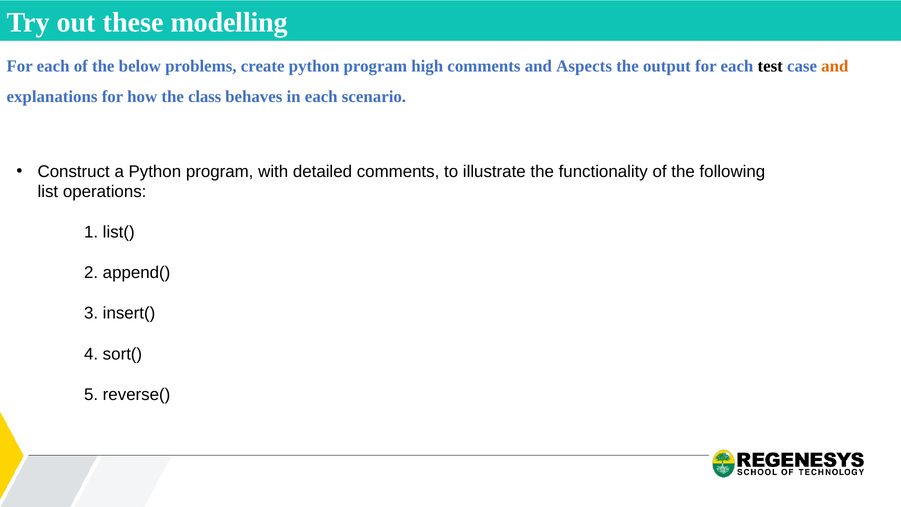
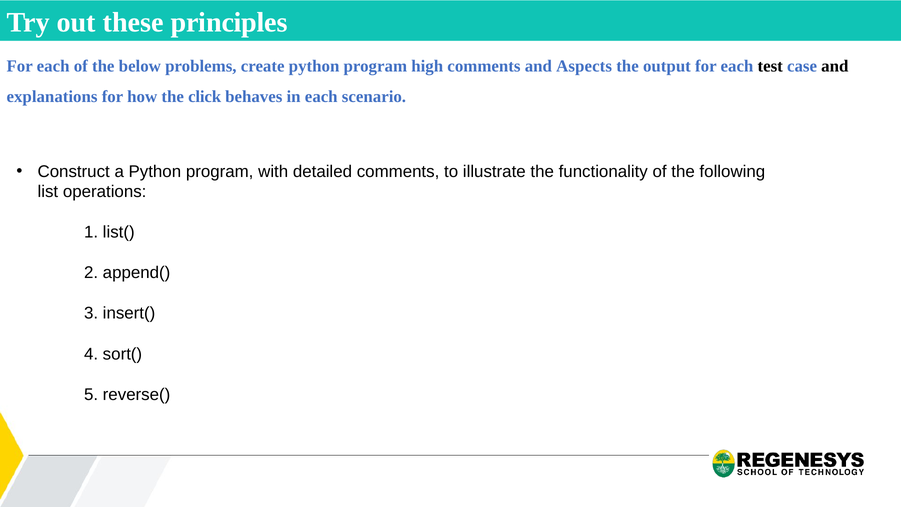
modelling: modelling -> principles (229, 23)
and colour: orange -> black (835, 66)
class: class -> click (205, 96)
